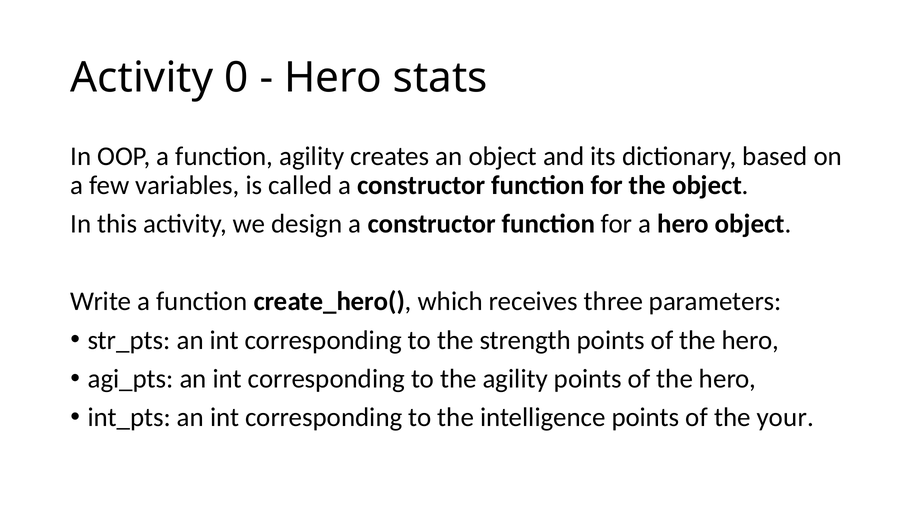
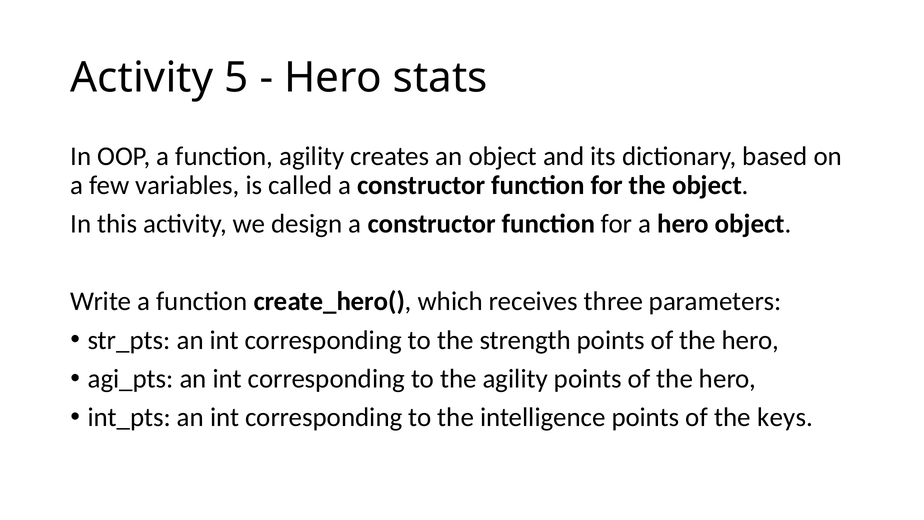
0: 0 -> 5 (236, 78)
your: your -> keys (785, 417)
